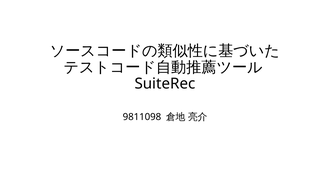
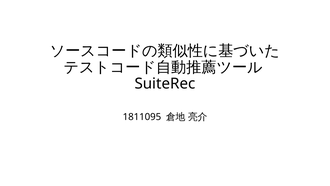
9811098: 9811098 -> 1811095 (142, 117)
